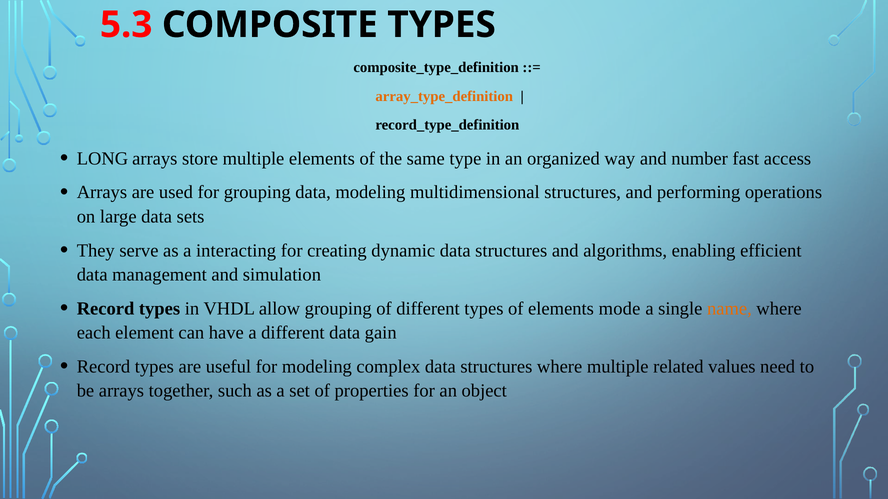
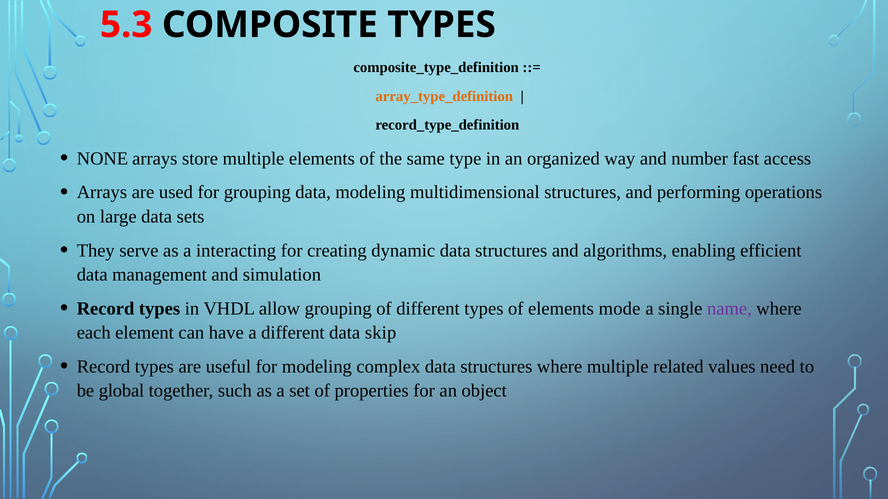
LONG: LONG -> NONE (102, 159)
name colour: orange -> purple (729, 309)
gain: gain -> skip (381, 333)
be arrays: arrays -> global (122, 391)
